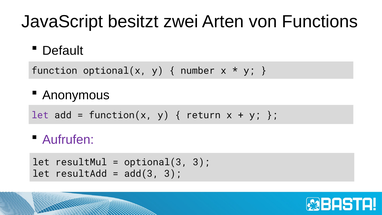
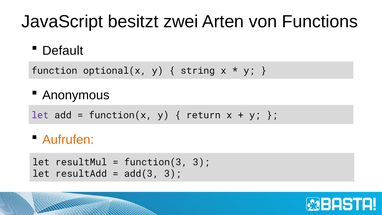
number: number -> string (198, 71)
Aufrufen colour: purple -> orange (68, 140)
optional(3: optional(3 -> function(3 (156, 162)
